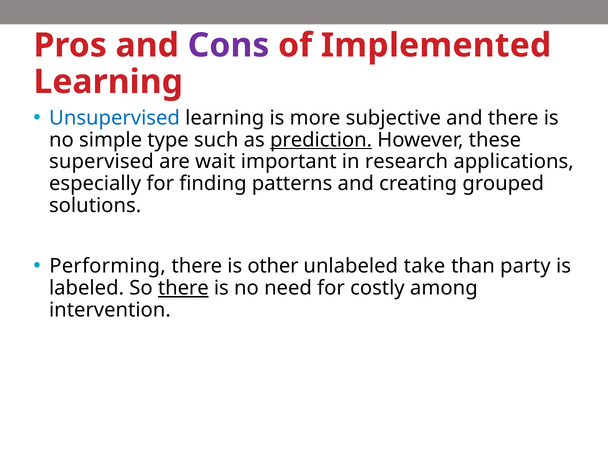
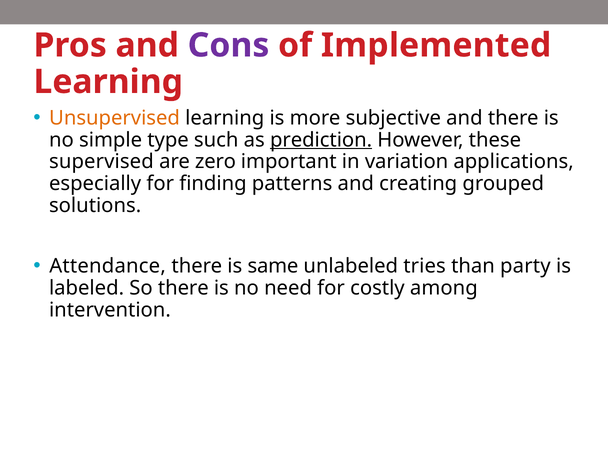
Unsupervised colour: blue -> orange (115, 118)
wait: wait -> zero (215, 162)
research: research -> variation (407, 162)
Performing: Performing -> Attendance (108, 266)
other: other -> same (273, 266)
take: take -> tries (425, 266)
there underline: present -> none (183, 288)
